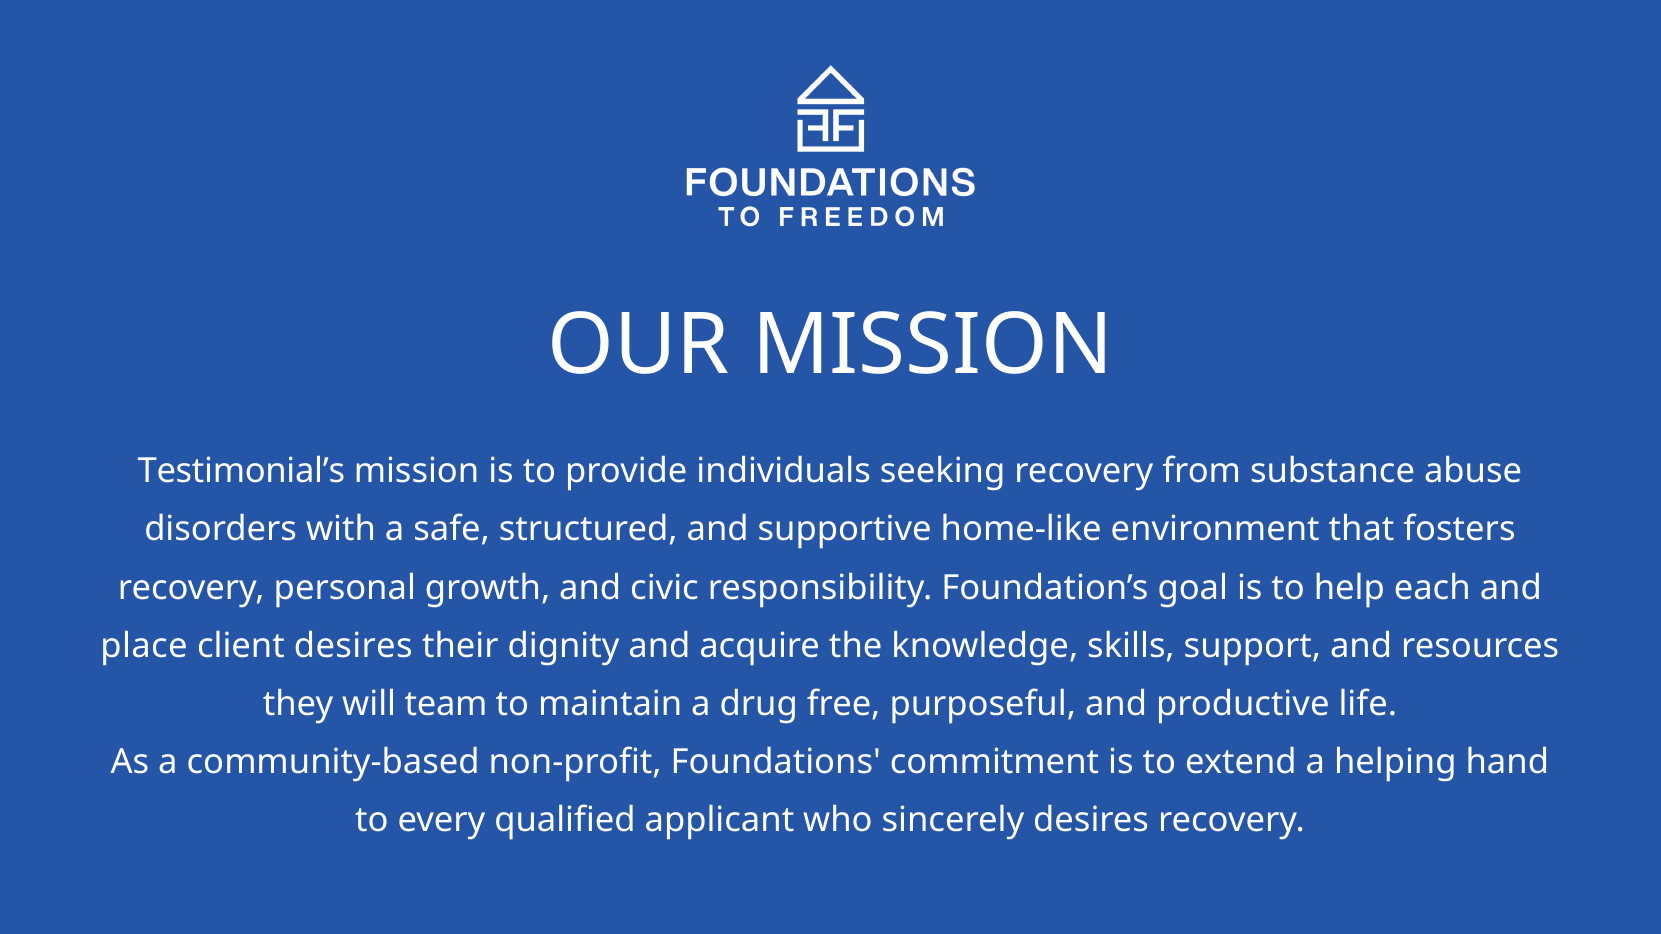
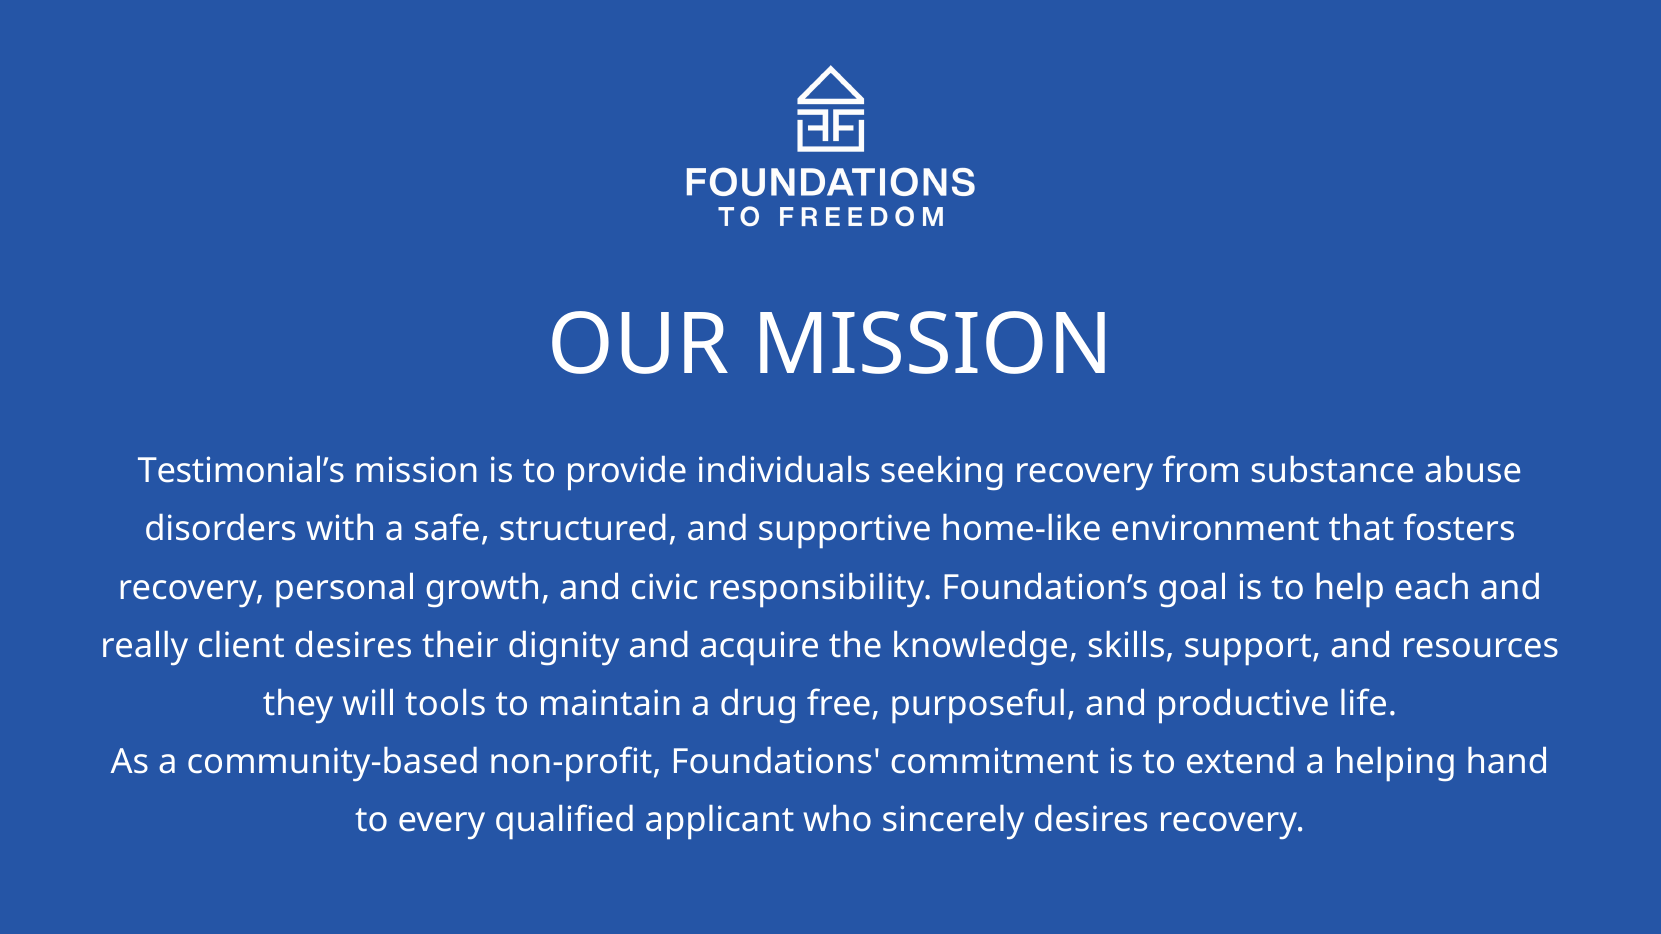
place: place -> really (144, 646)
team: team -> tools (446, 704)
